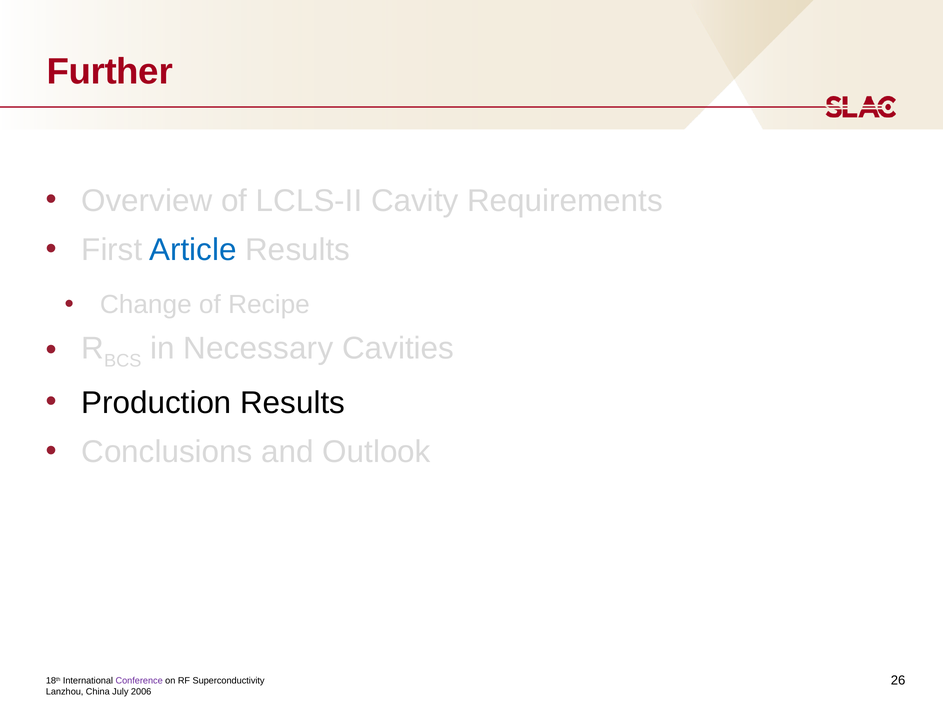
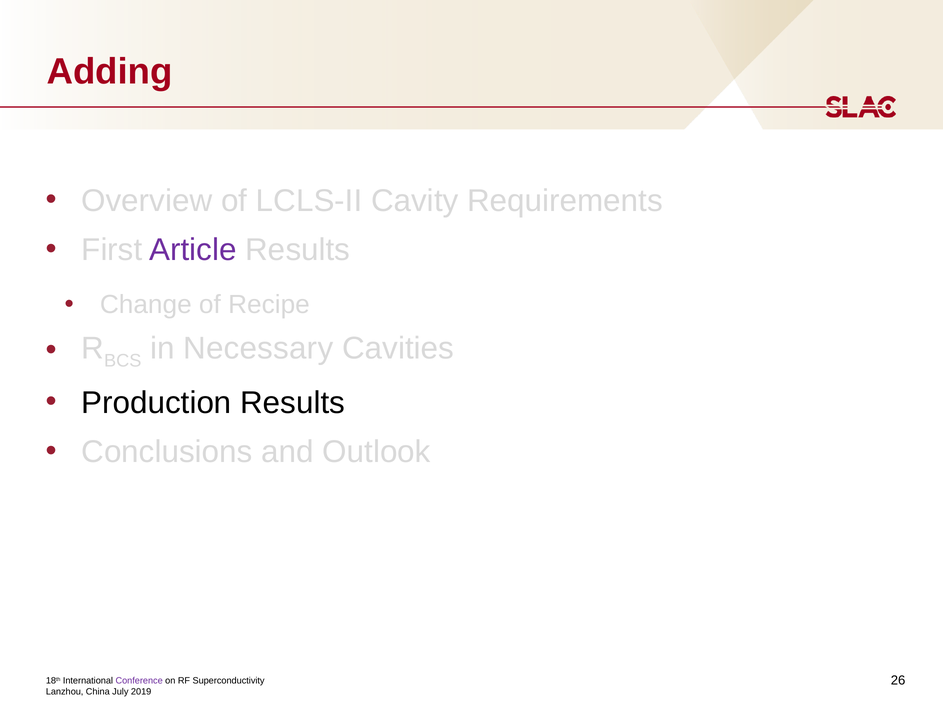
Further: Further -> Adding (110, 72)
Article colour: blue -> purple (193, 250)
2006: 2006 -> 2019 (141, 692)
